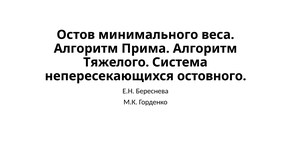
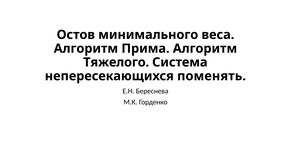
остовного: остовного -> поменять (212, 76)
